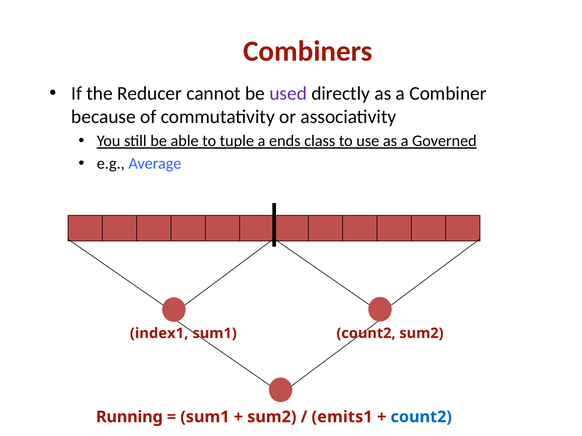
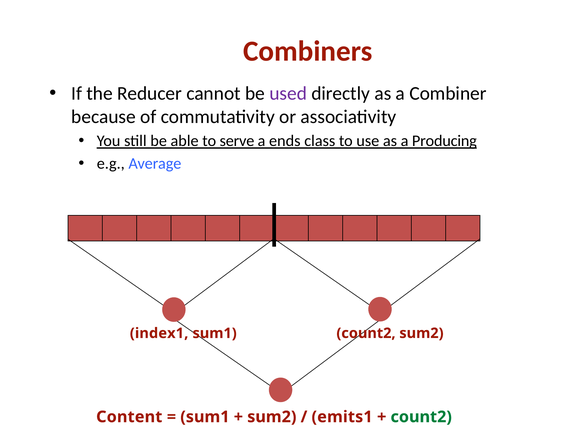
tuple: tuple -> serve (237, 141)
Governed: Governed -> Producing (444, 141)
Running: Running -> Content (129, 417)
count2 colour: blue -> green (421, 417)
